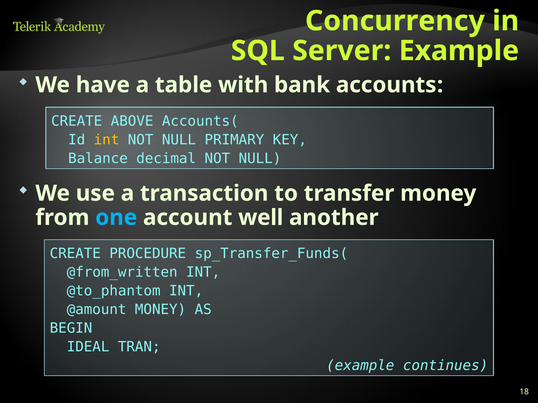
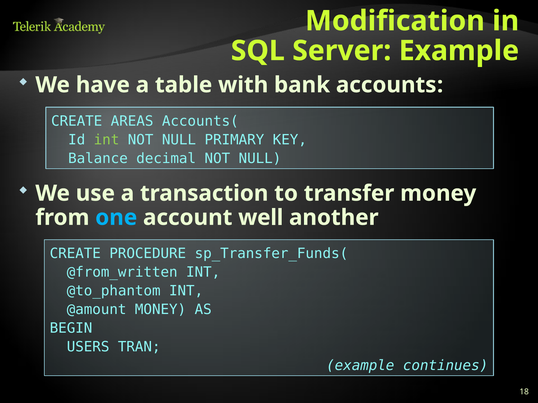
Concurrency: Concurrency -> Modification (395, 21)
ABOVE: ABOVE -> AREAS (132, 121)
int colour: yellow -> light green (107, 140)
IDEAL: IDEAL -> USERS (88, 347)
